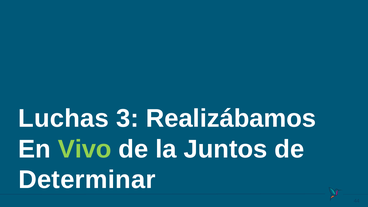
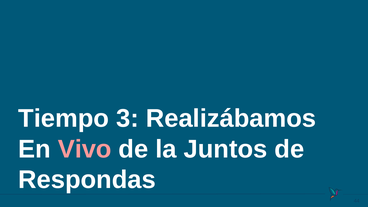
Luchas: Luchas -> Tiempo (64, 118)
Vivo colour: light green -> pink (85, 149)
Determinar: Determinar -> Respondas (87, 180)
